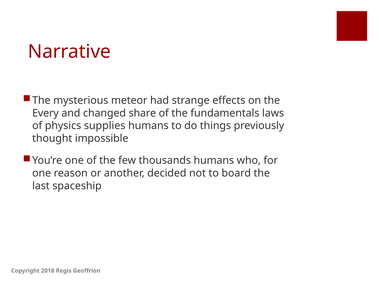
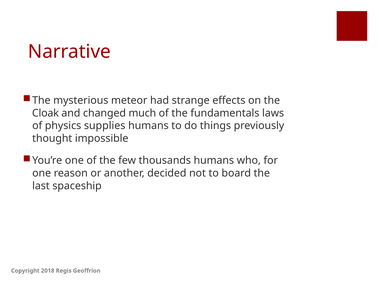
Every: Every -> Cloak (45, 113)
share: share -> much (142, 113)
